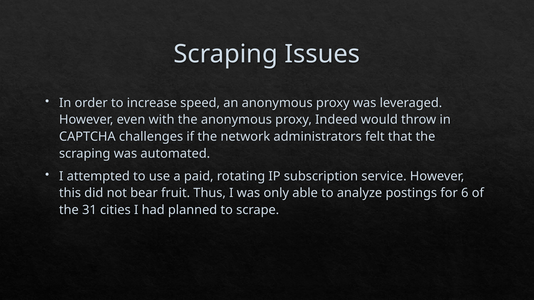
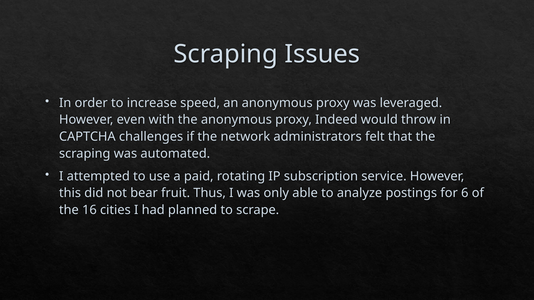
31: 31 -> 16 (89, 210)
